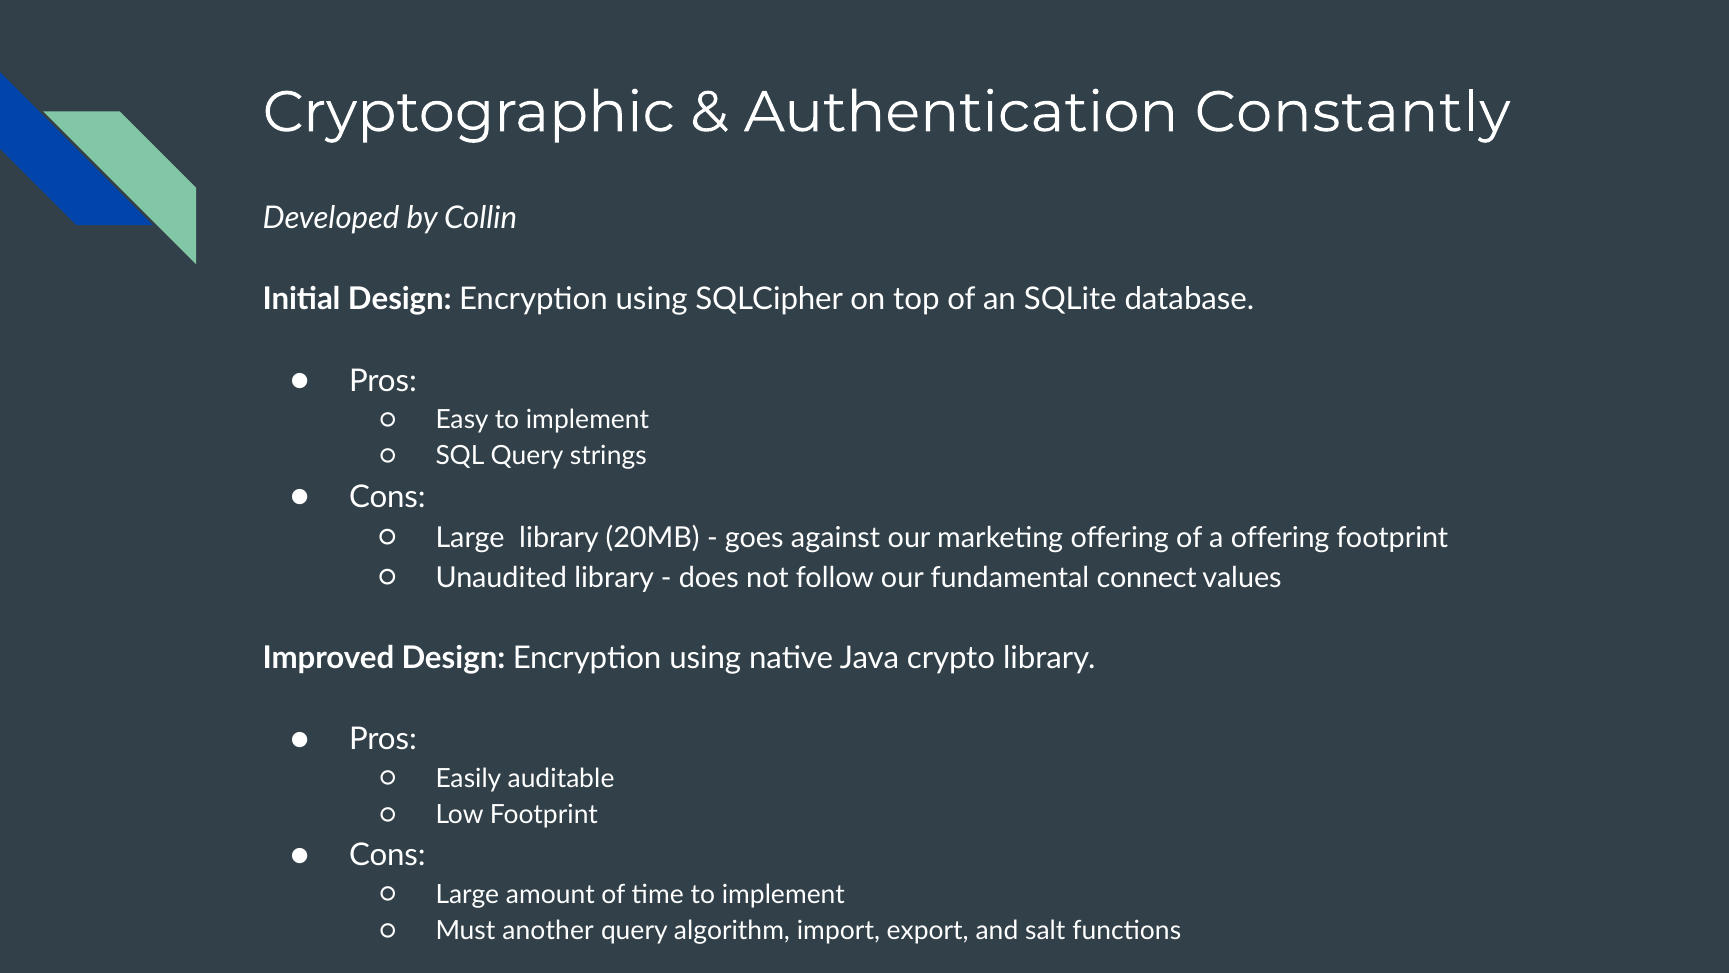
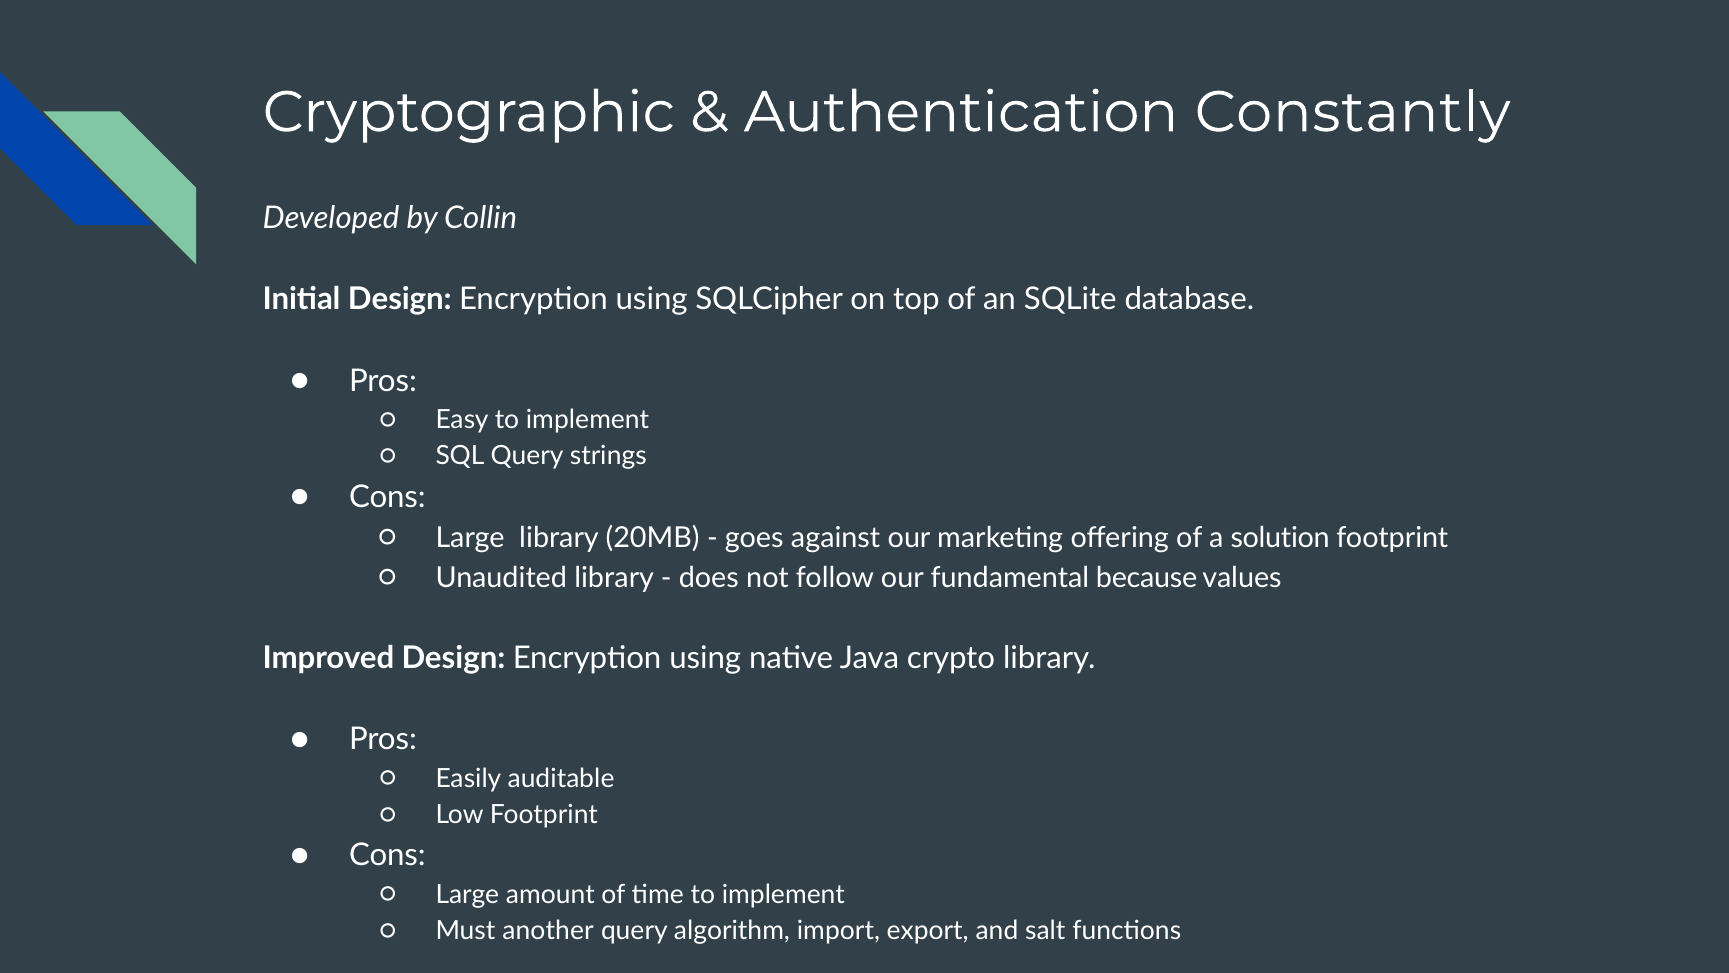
a offering: offering -> solution (1280, 538)
connect: connect -> because (1147, 577)
